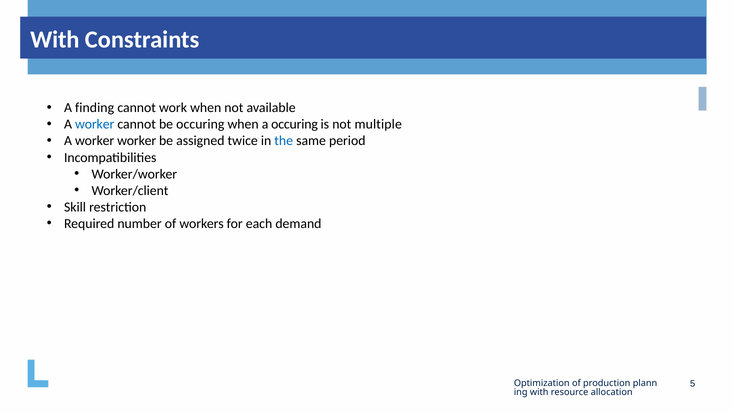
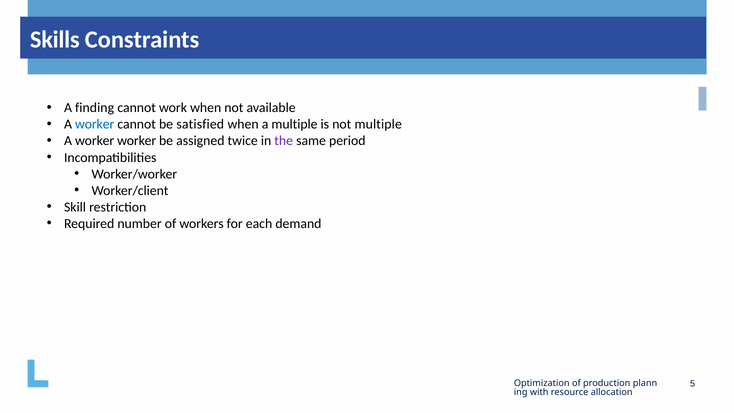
With: With -> Skills (55, 40)
be occuring: occuring -> satisfied (200, 124)
a occuring: occuring -> multiple (294, 124)
the colour: blue -> purple (284, 141)
